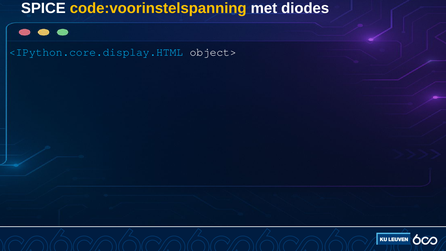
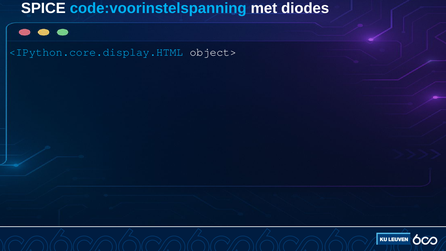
code:voorinstelspanning colour: yellow -> light blue (158, 8)
